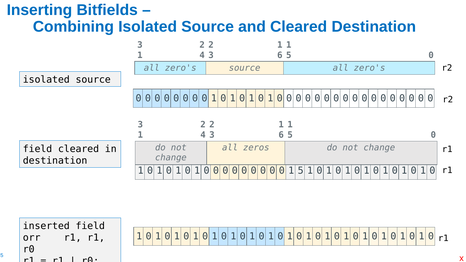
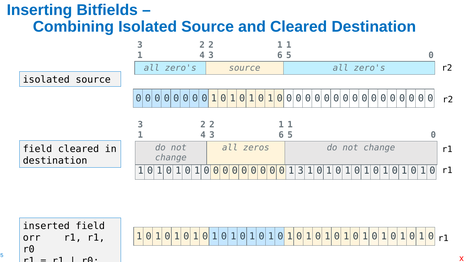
0 1 5: 5 -> 3 (301, 171)
